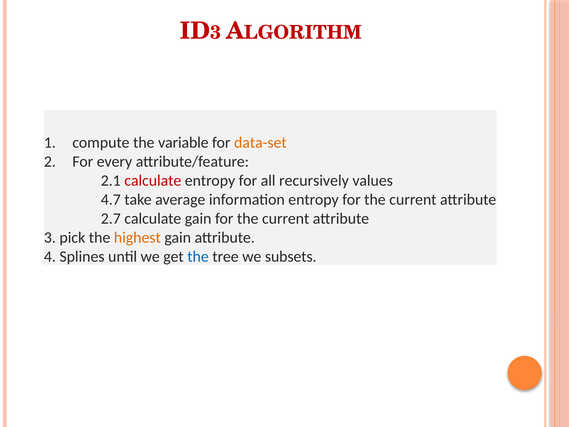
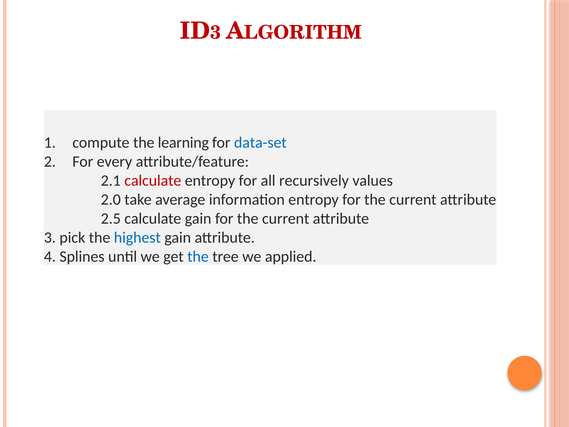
variable: variable -> learning (183, 143)
data-set colour: orange -> blue (260, 143)
4.7: 4.7 -> 2.0 (111, 199)
2.7: 2.7 -> 2.5 (111, 218)
highest colour: orange -> blue (137, 237)
subsets: subsets -> applied (291, 256)
